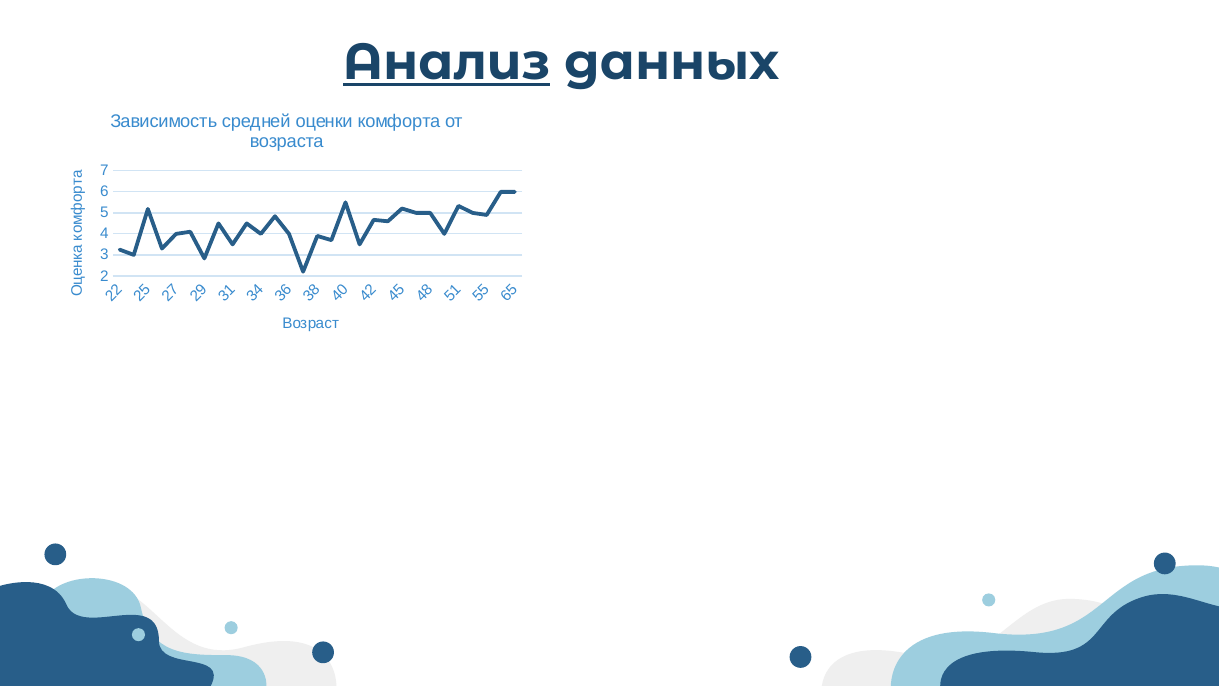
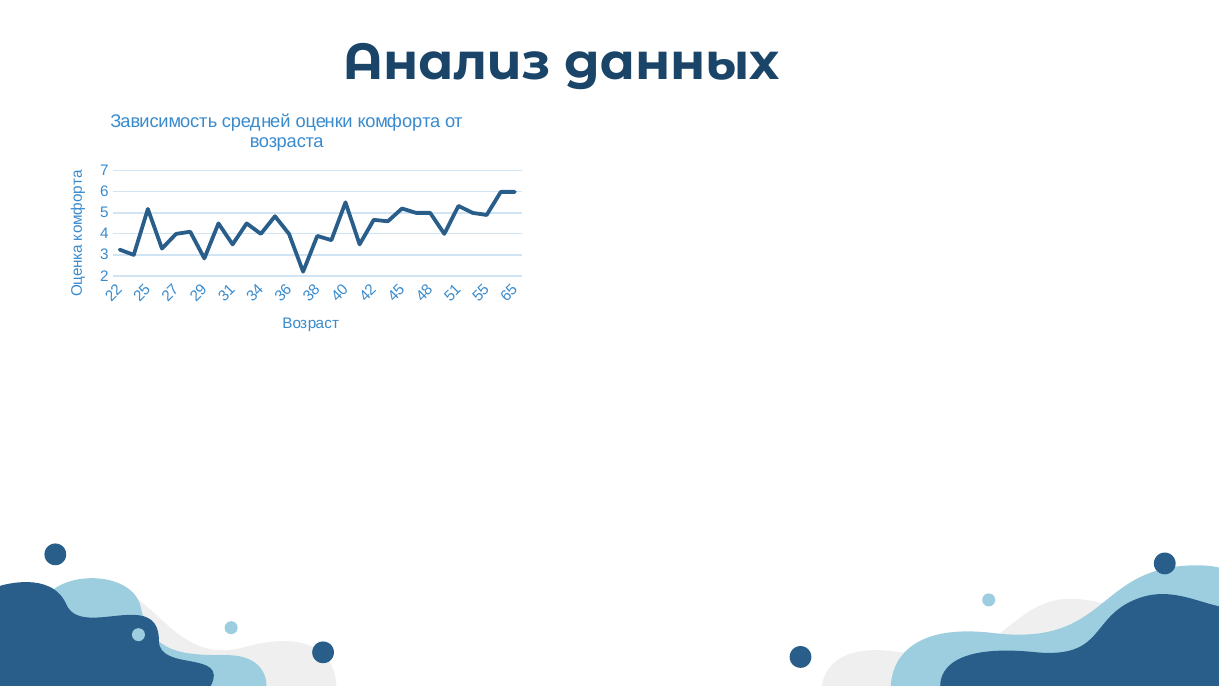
Анализ underline: present -> none (447, 63)
